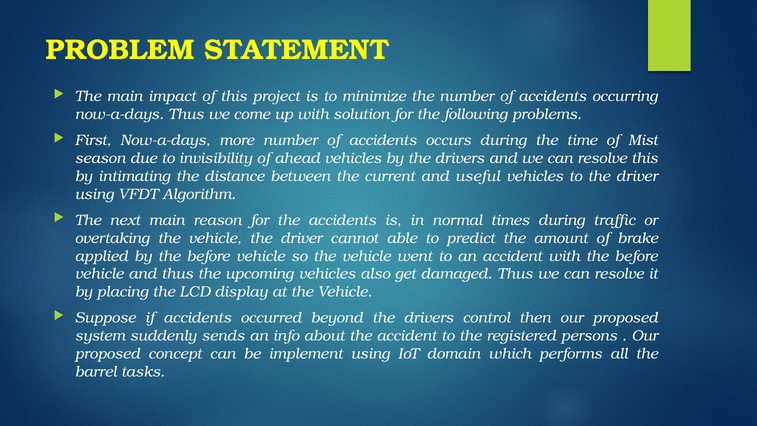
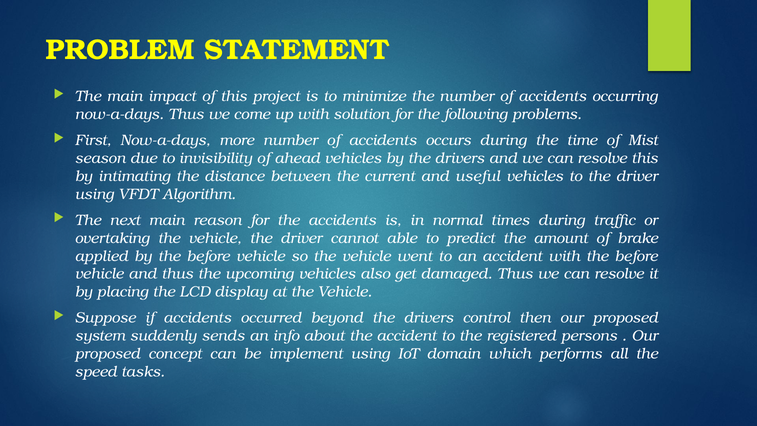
barrel: barrel -> speed (96, 372)
